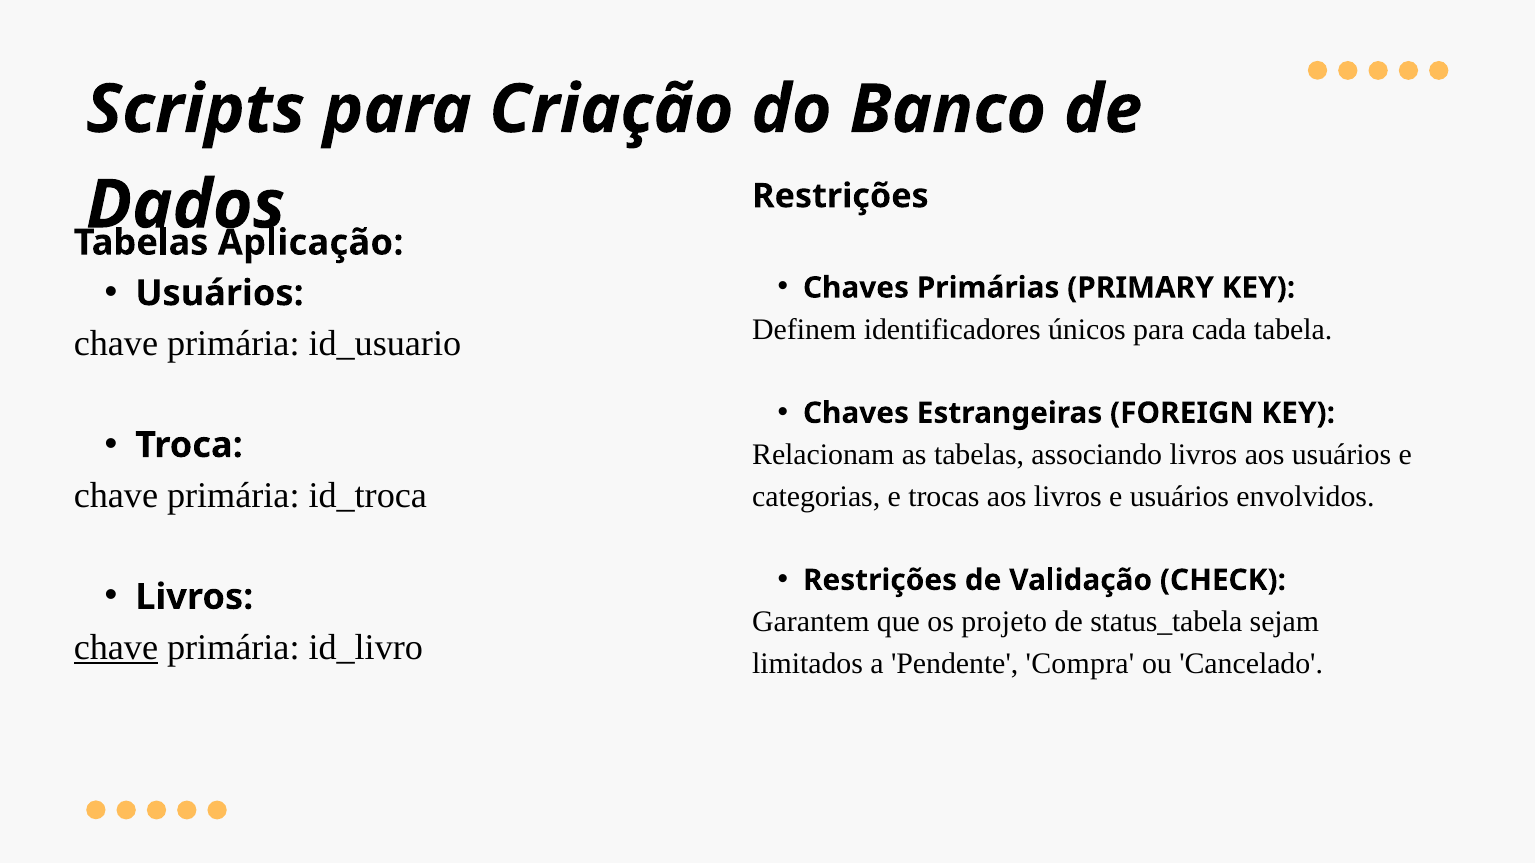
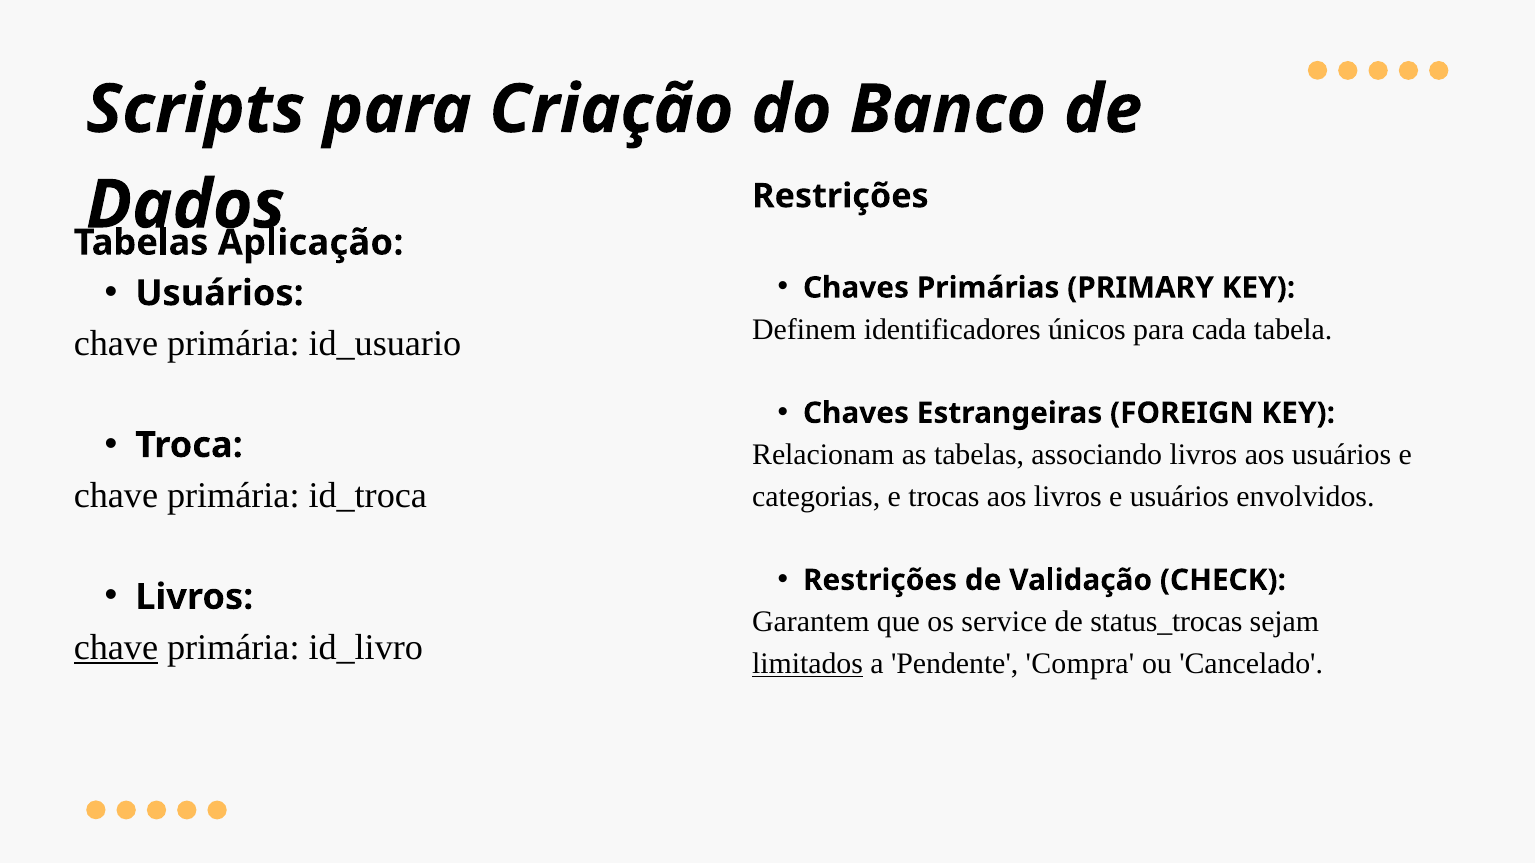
projeto: projeto -> service (1004, 622)
status_tabela: status_tabela -> status_trocas (1166, 622)
limitados underline: none -> present (808, 664)
